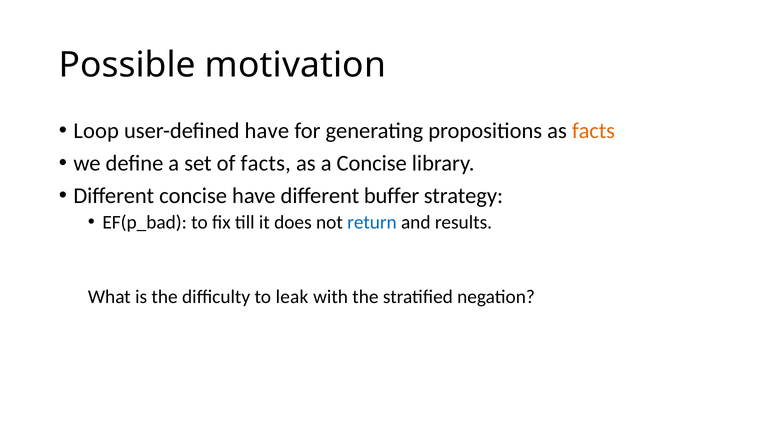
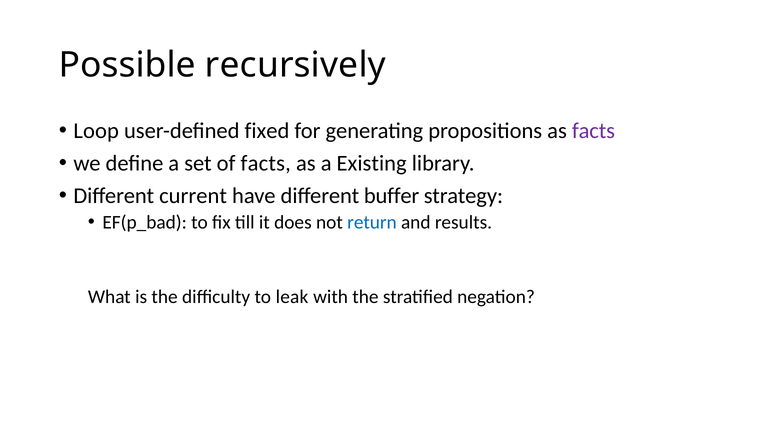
motivation: motivation -> recursively (295, 65)
user-defined have: have -> fixed (267, 131)
facts colour: orange -> purple (593, 131)
a Concise: Concise -> Existing (372, 163)
Different concise: concise -> current (193, 196)
